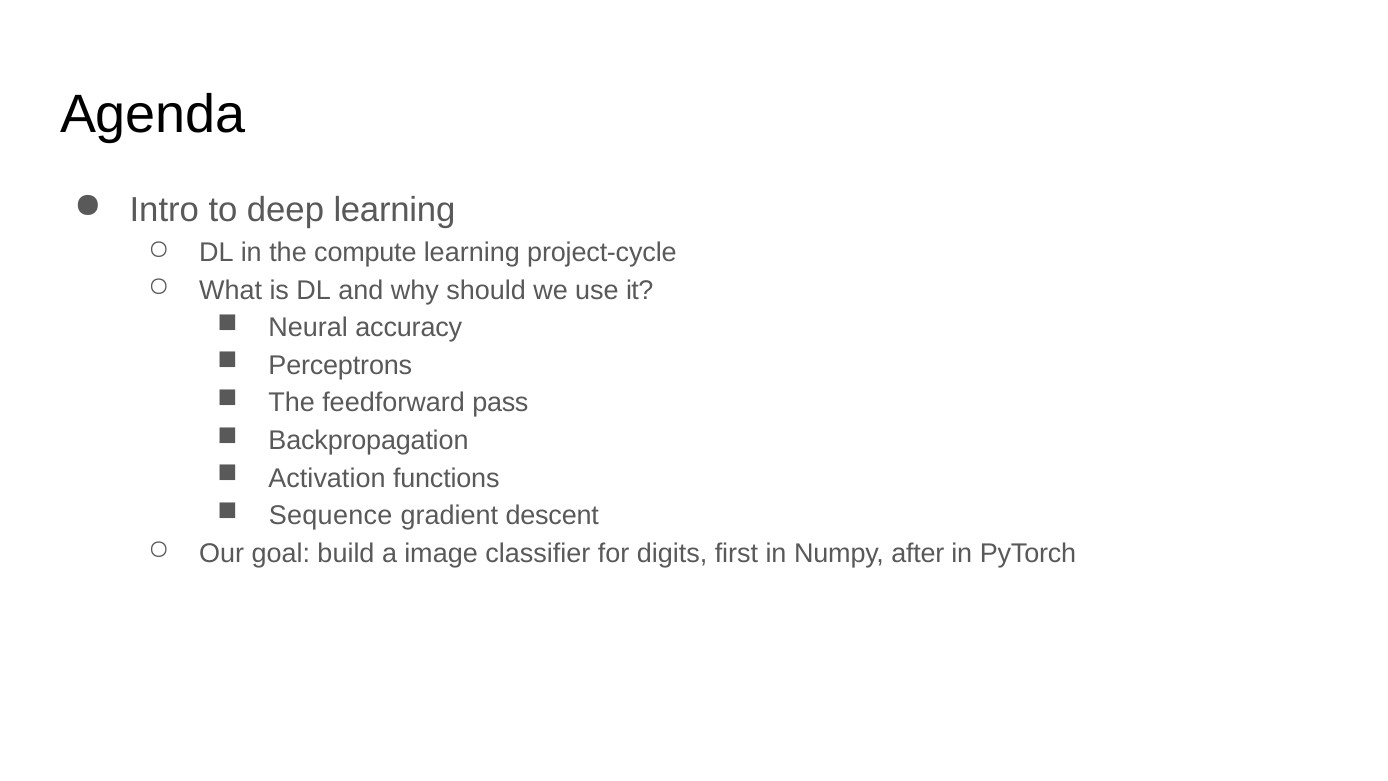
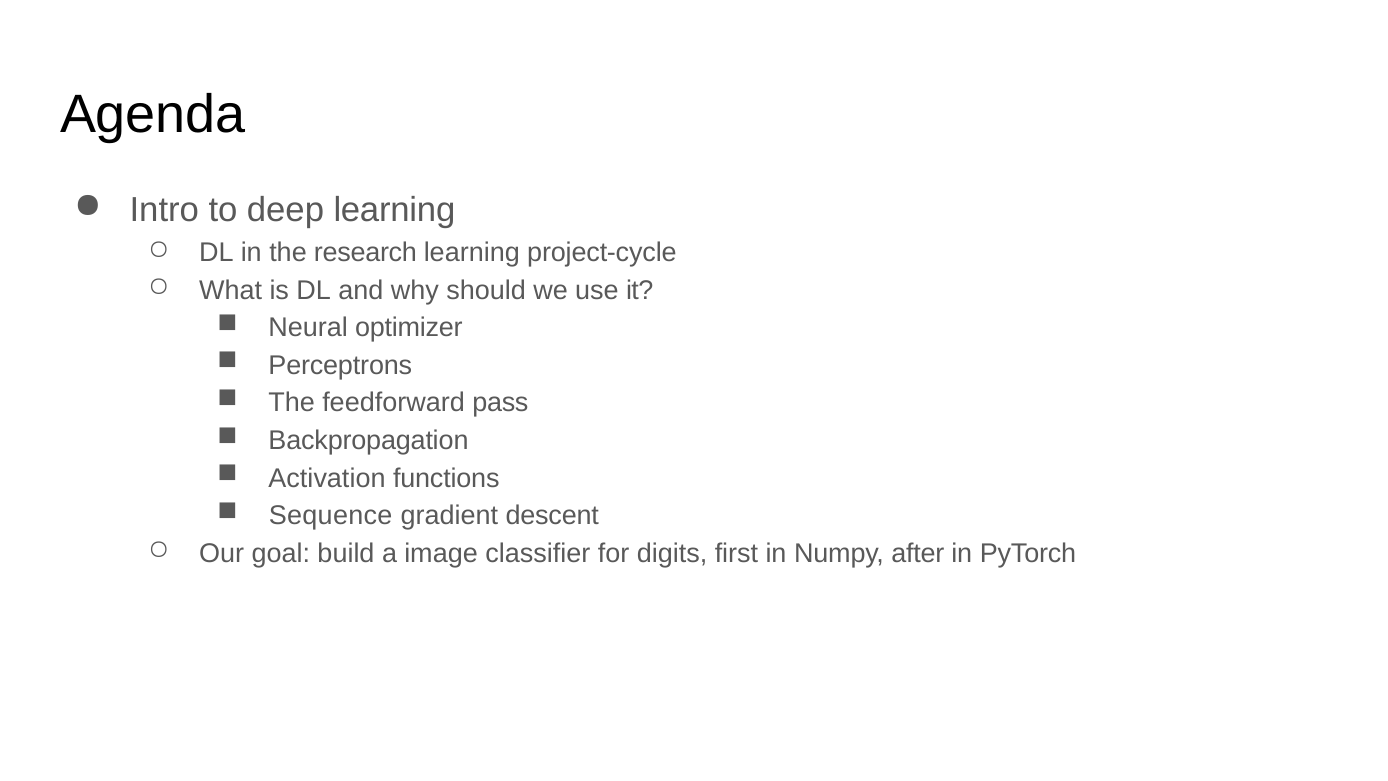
compute: compute -> research (365, 253)
accuracy: accuracy -> optimizer (409, 328)
